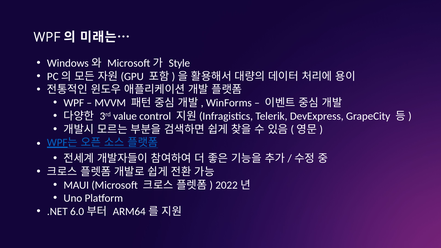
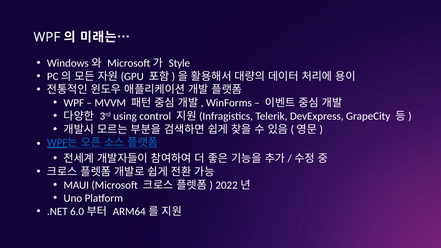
value: value -> using (125, 116)
